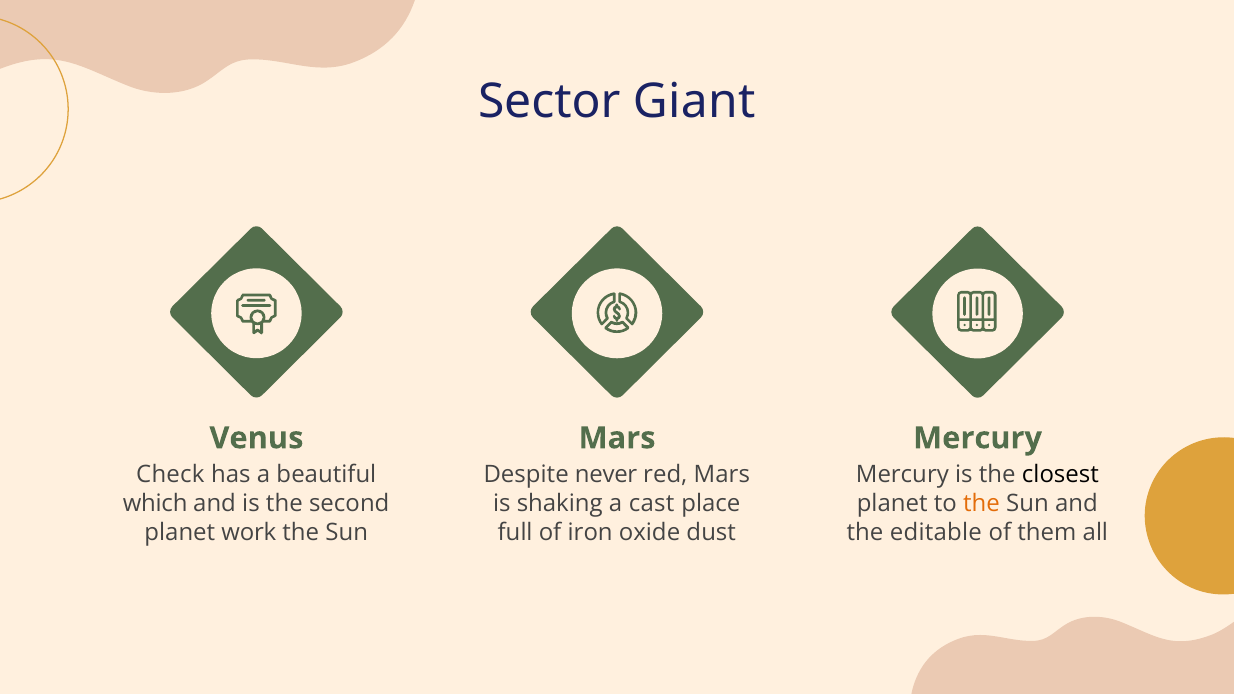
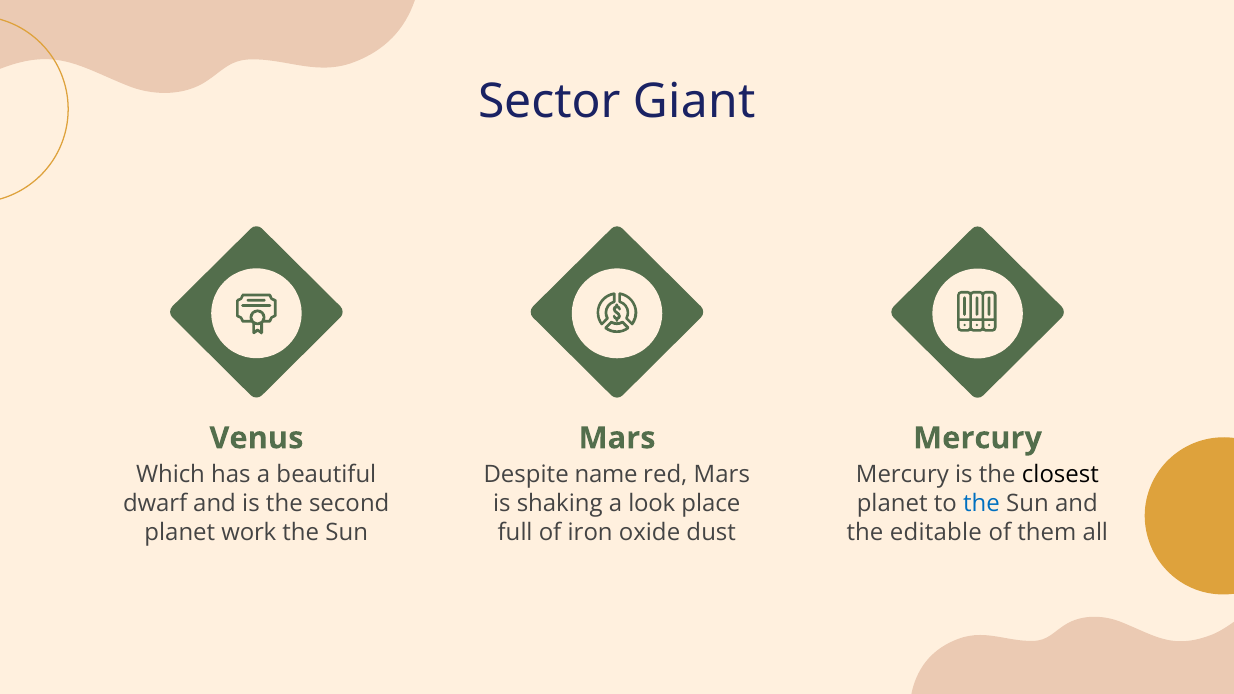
Check: Check -> Which (171, 475)
never: never -> name (606, 475)
which: which -> dwarf (155, 504)
cast: cast -> look (652, 504)
the colour: orange -> blue (982, 504)
